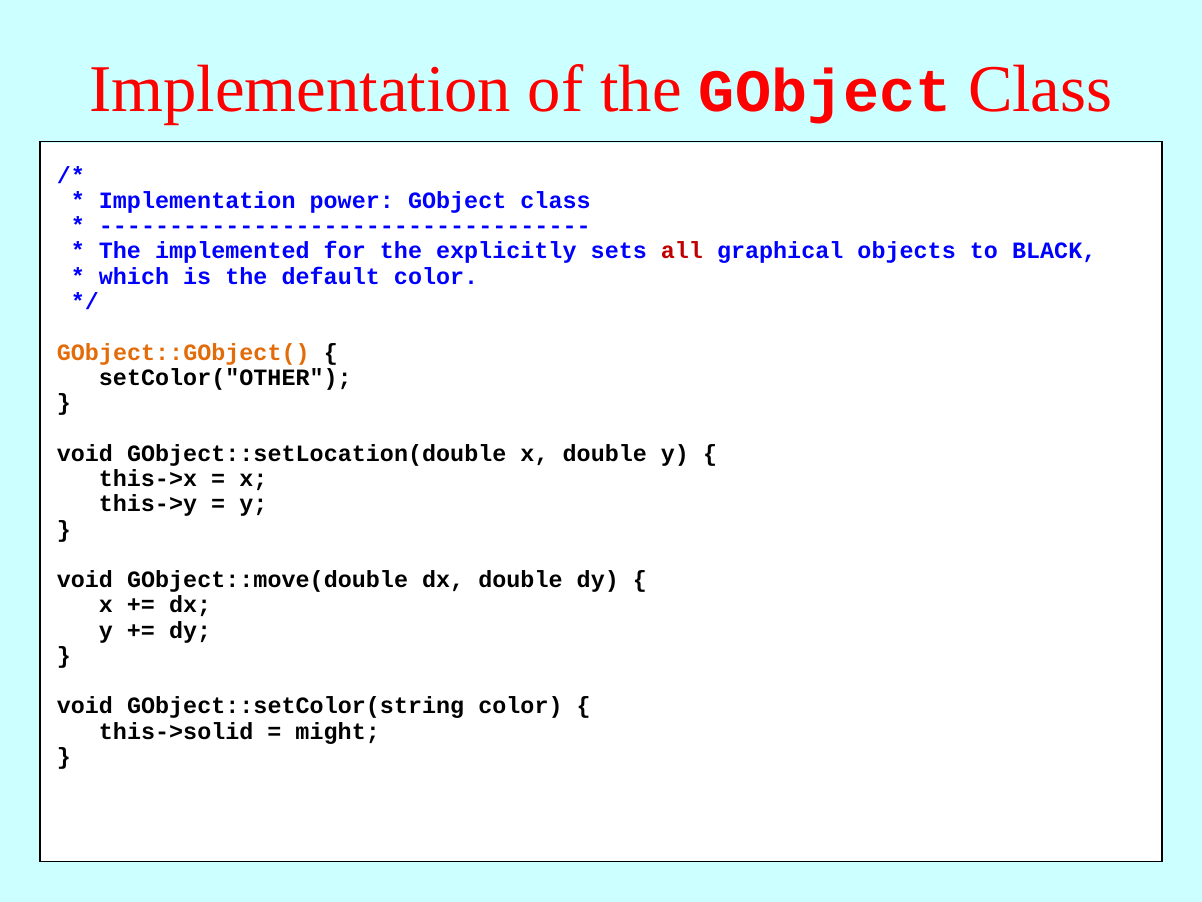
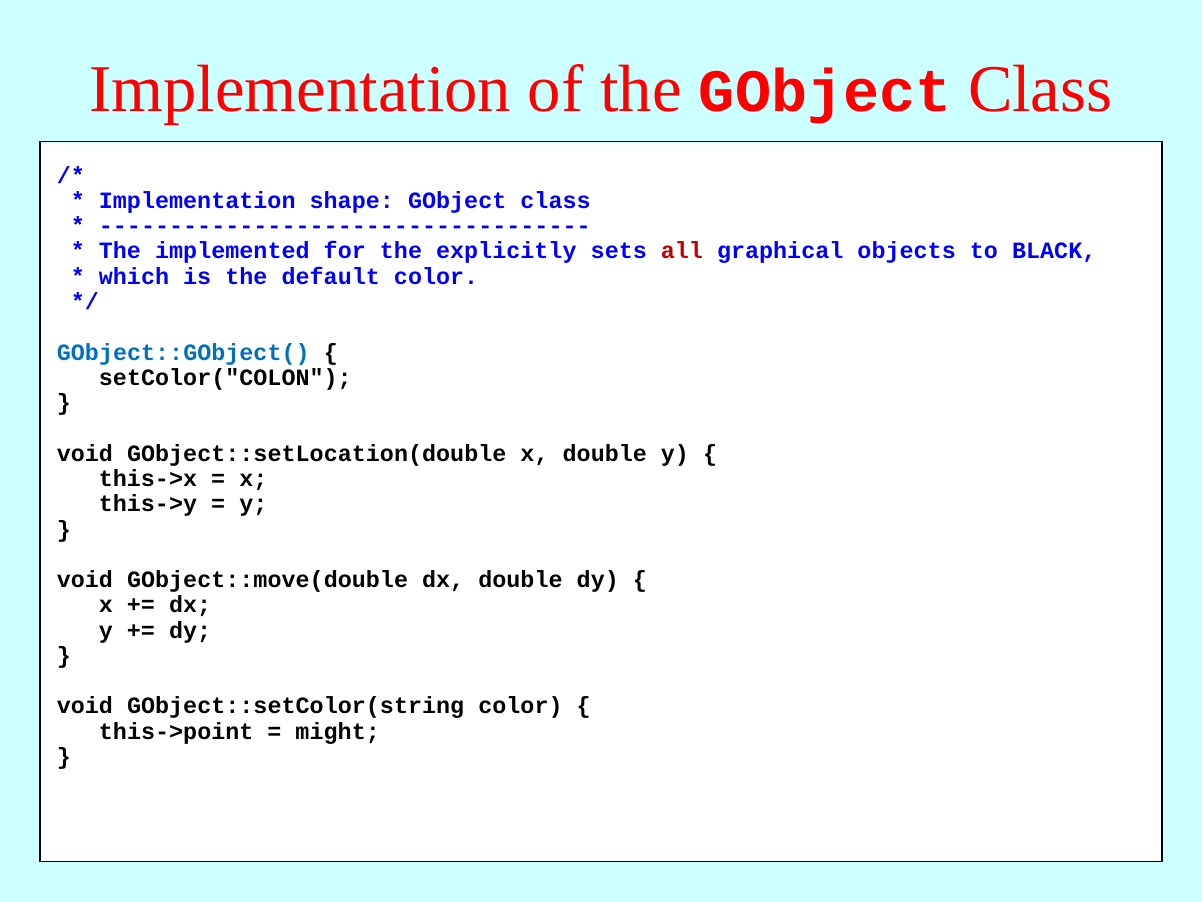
power: power -> shape (352, 201)
GObject::GObject( colour: orange -> blue (183, 352)
setColor("OTHER: setColor("OTHER -> setColor("COLON (225, 377)
this->solid: this->solid -> this->point (176, 731)
